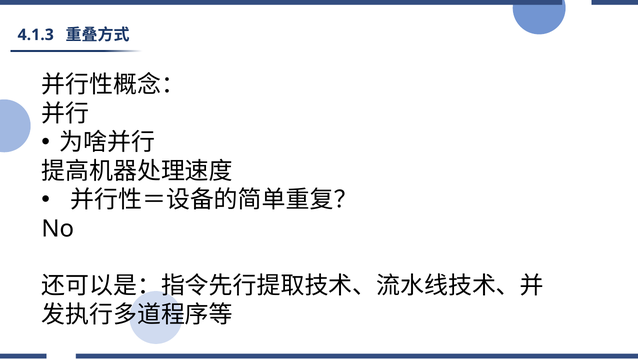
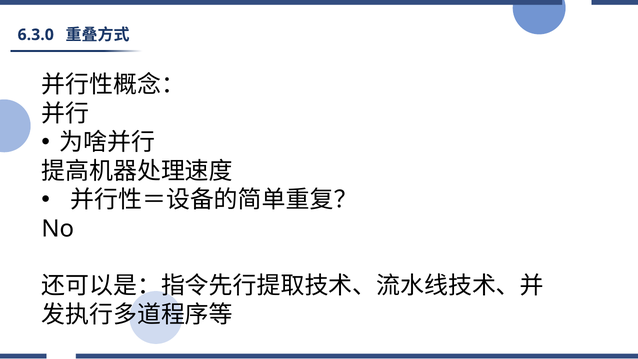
4.1.3: 4.1.3 -> 6.3.0 (36, 35)
